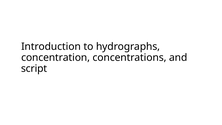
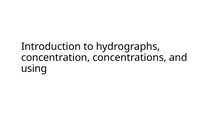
script: script -> using (34, 68)
